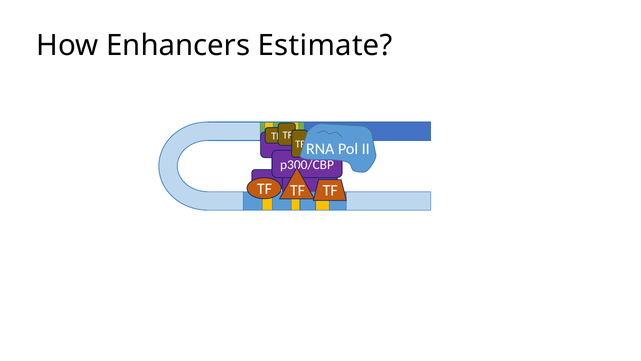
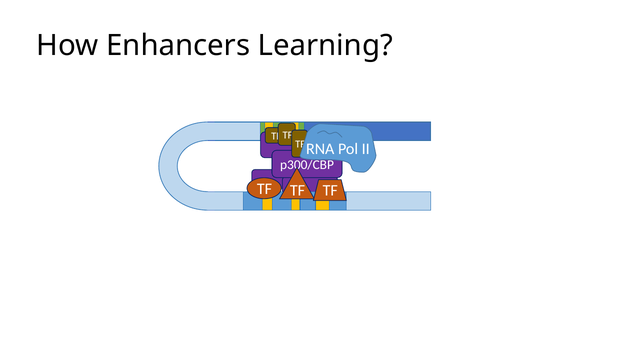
Estimate: Estimate -> Learning (325, 45)
